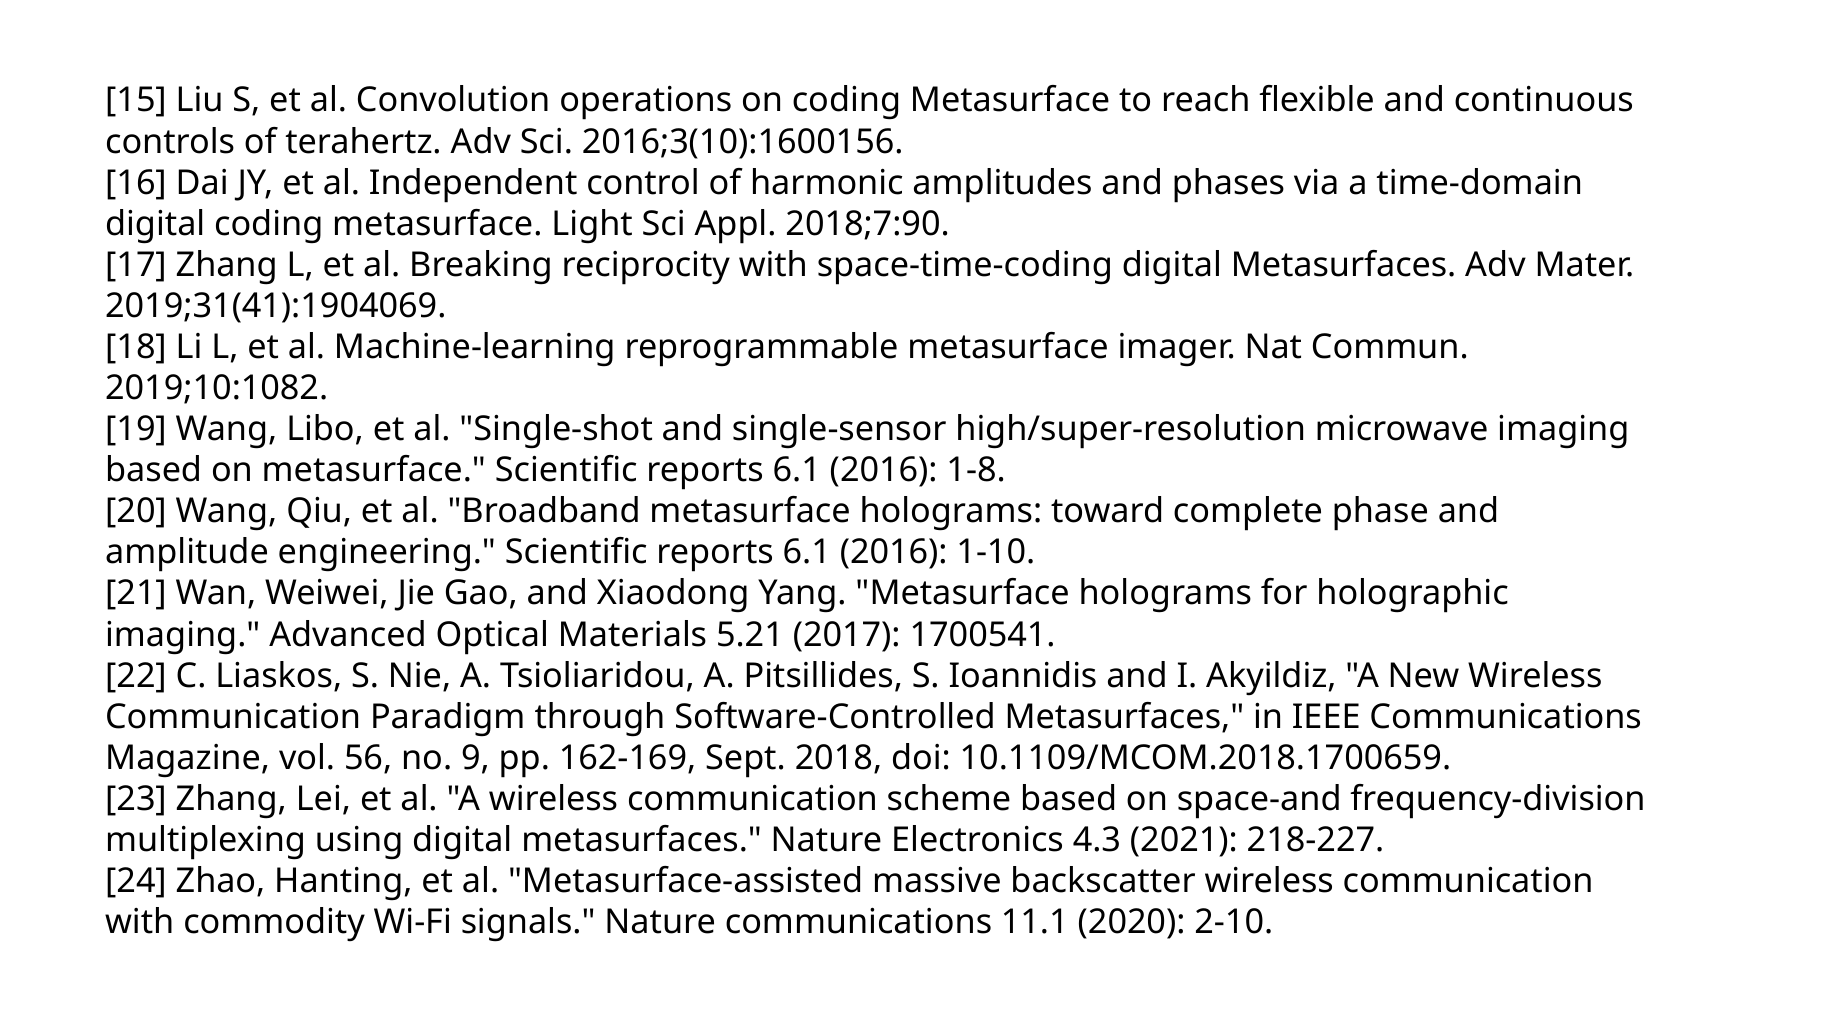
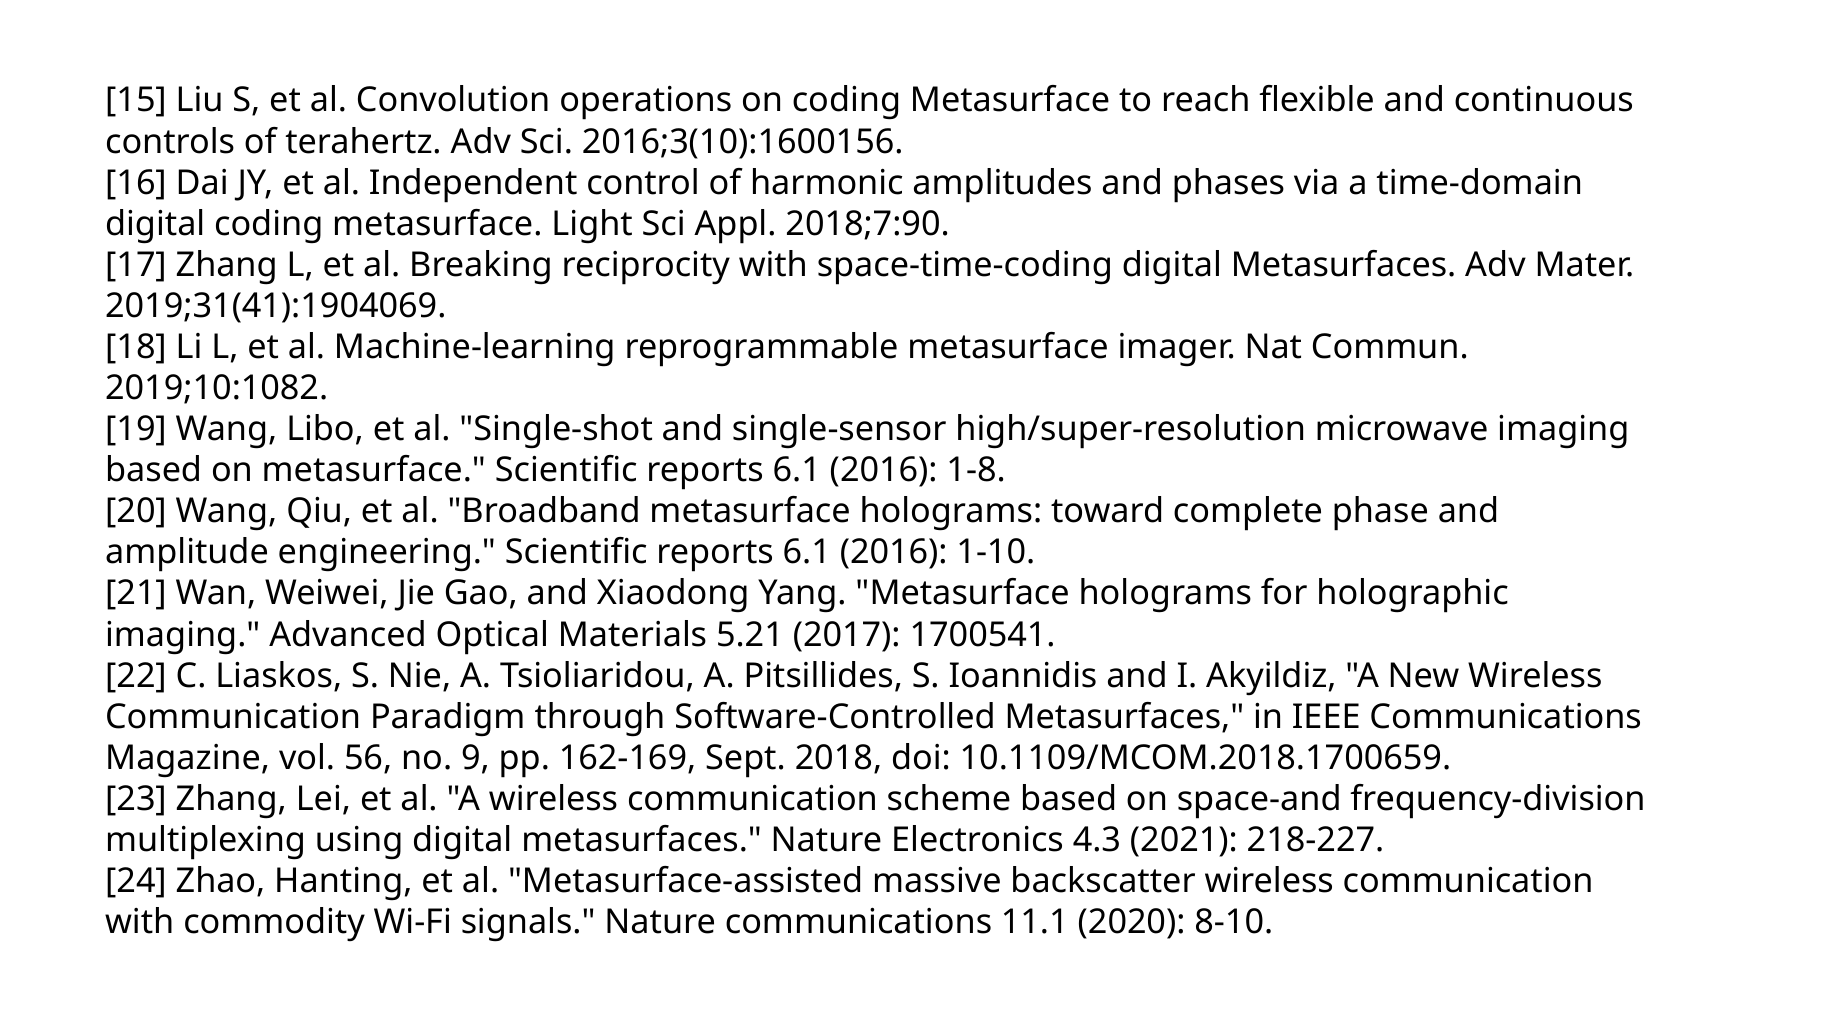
2-10: 2-10 -> 8-10 (1234, 922)
